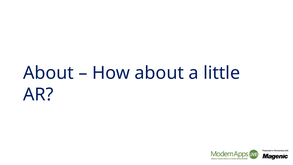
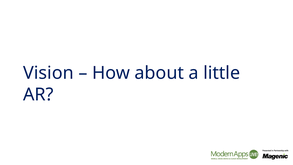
About: About -> Vision (48, 73)
